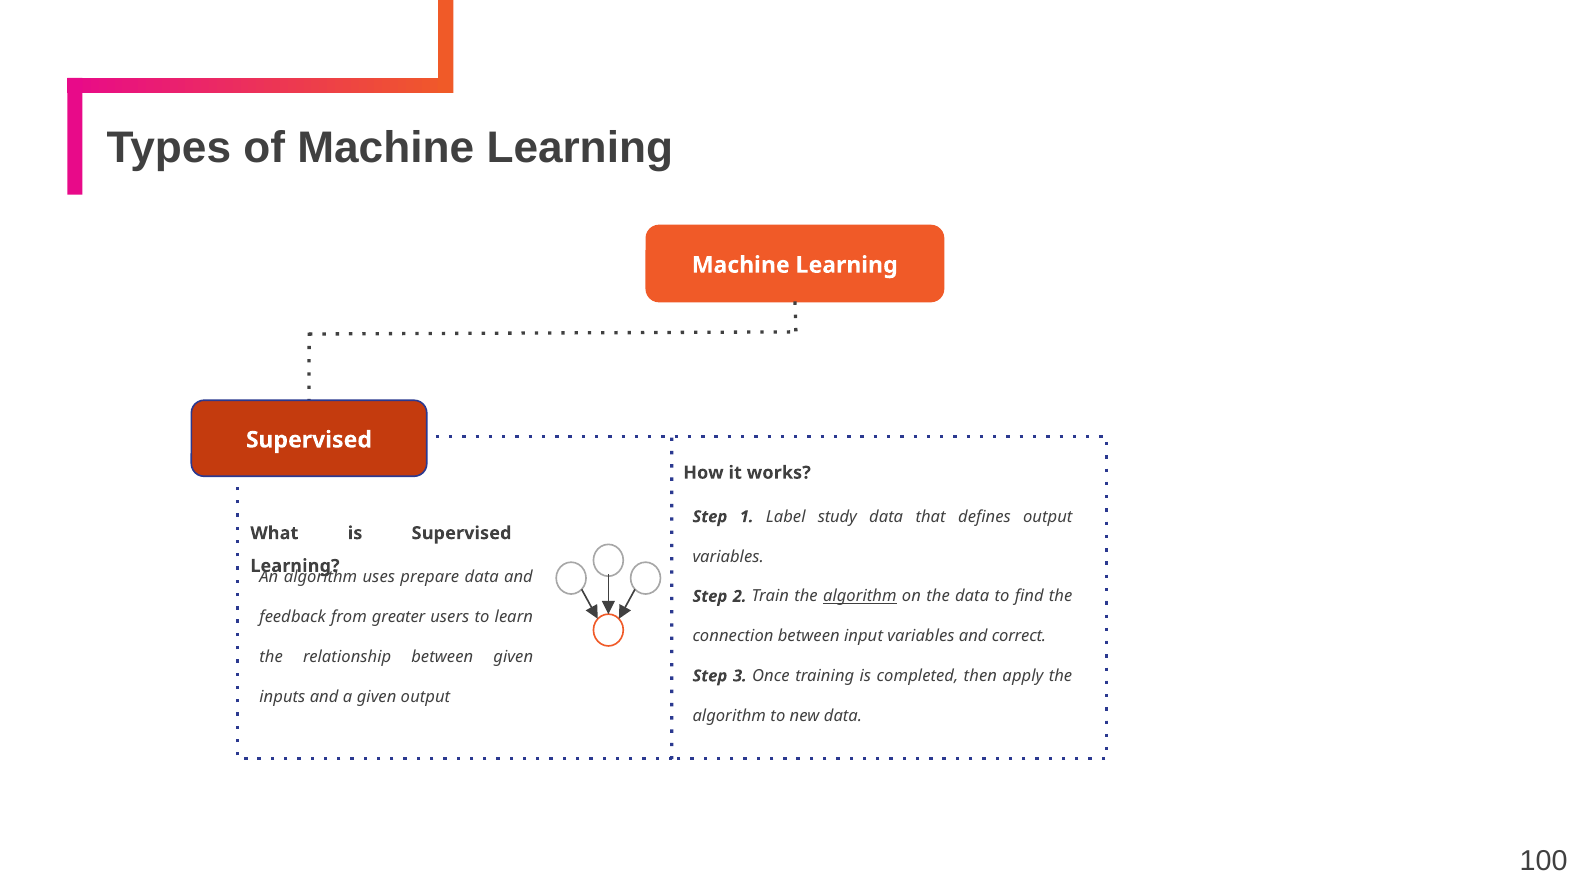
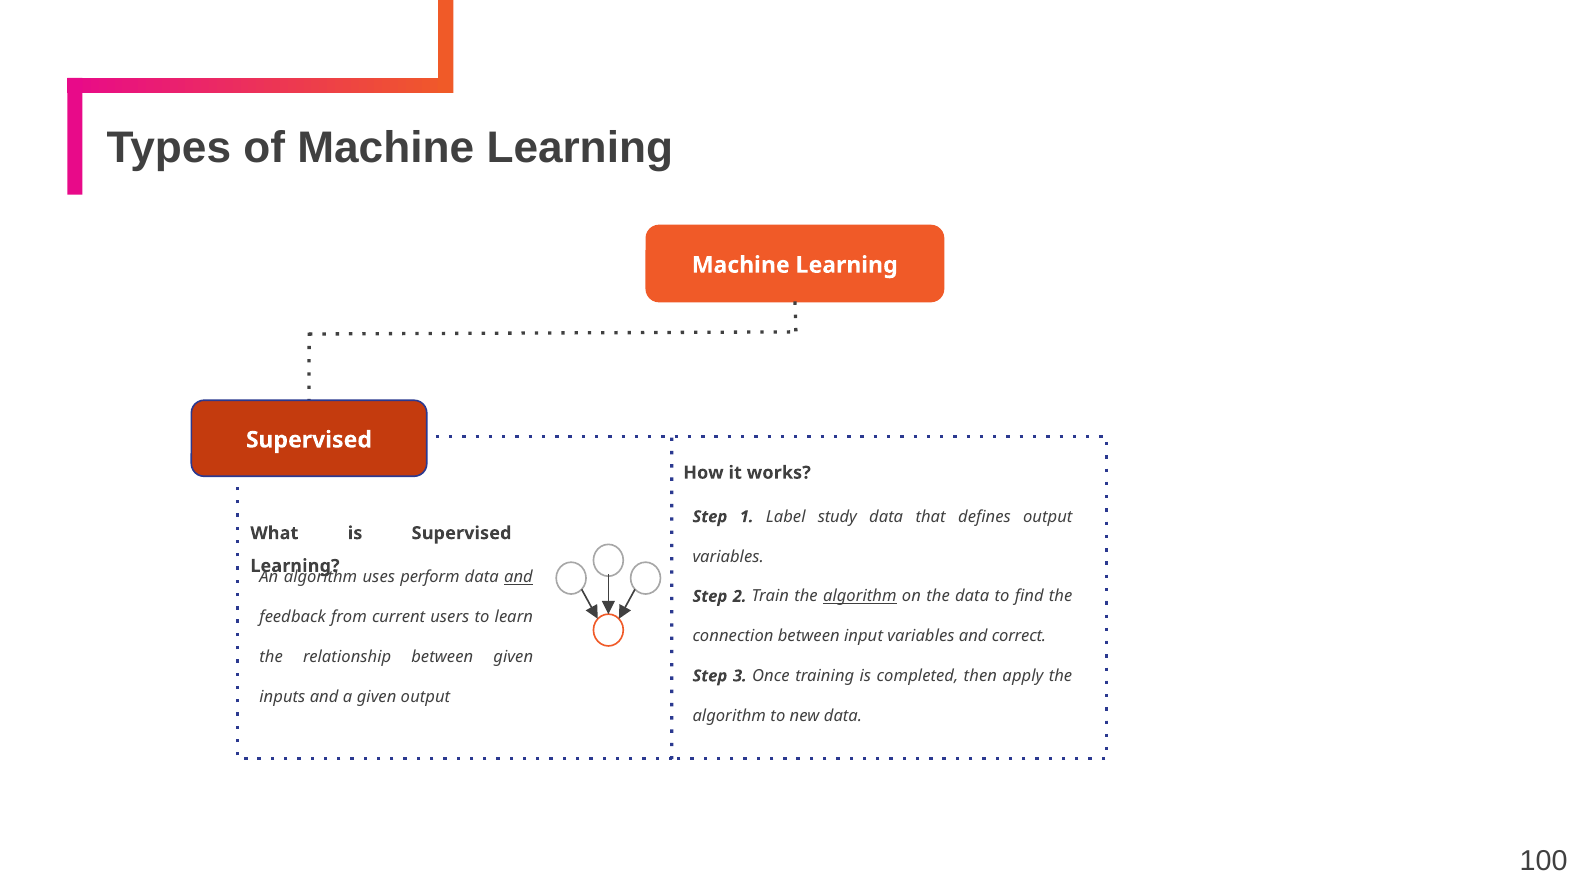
prepare: prepare -> perform (430, 578)
and underline: none -> present (518, 578)
greater: greater -> current (399, 617)
